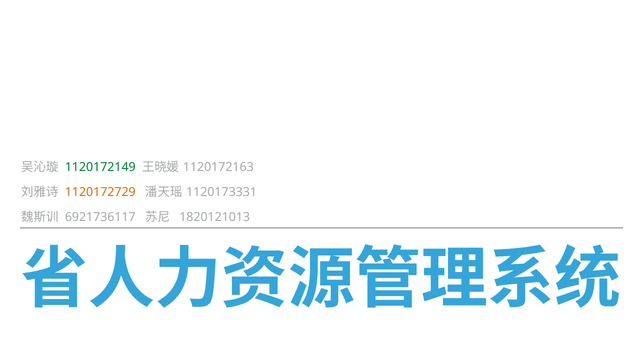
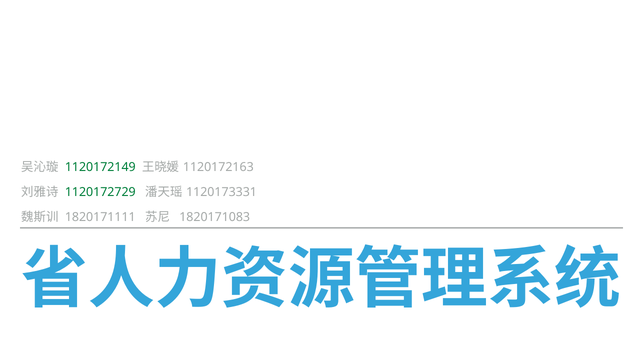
1120172729 colour: orange -> green (100, 192)
6921736117: 6921736117 -> 1820171111 (100, 217)
1820121013: 1820121013 -> 1820171083 (215, 217)
